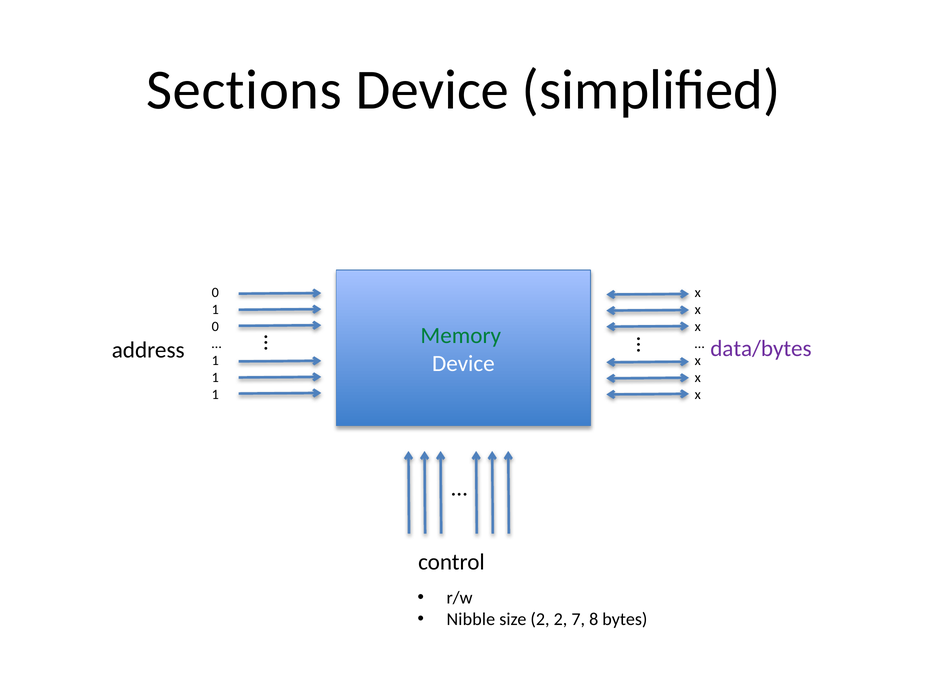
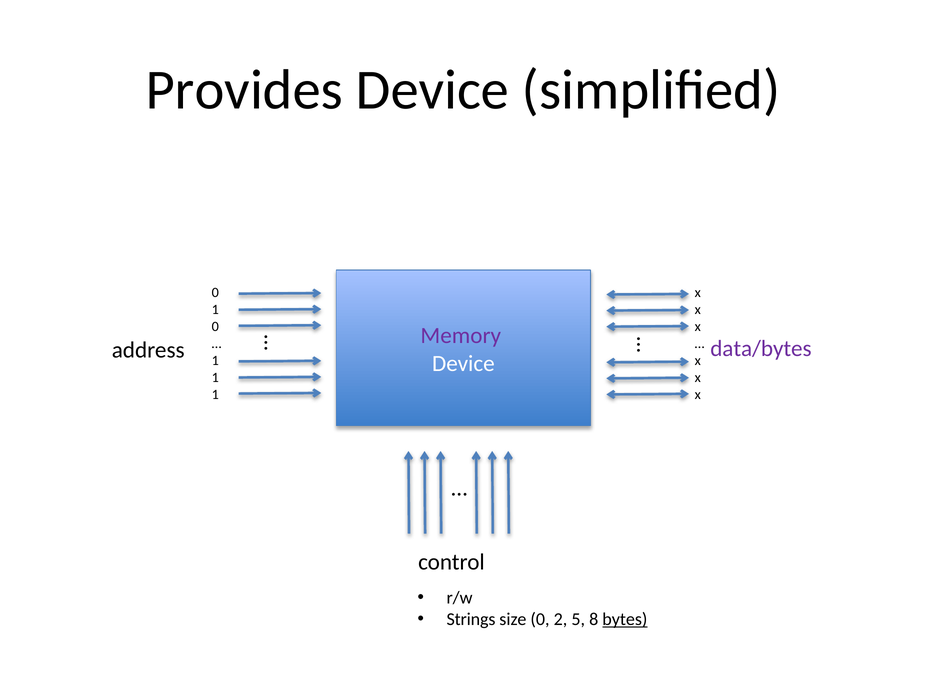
Sections: Sections -> Provides (244, 90)
Memory colour: green -> purple (461, 335)
Nibble: Nibble -> Strings (471, 619)
size 2: 2 -> 0 (540, 619)
7: 7 -> 5 (578, 619)
bytes underline: none -> present (625, 619)
